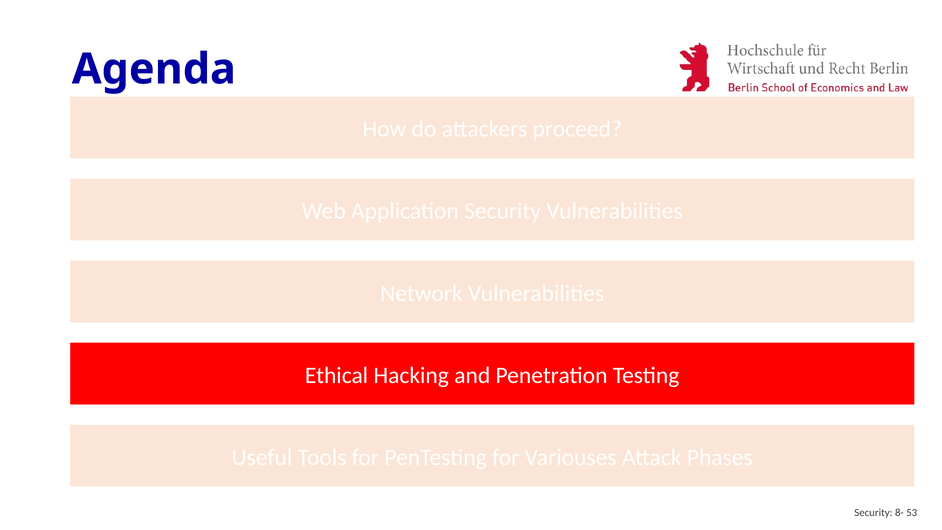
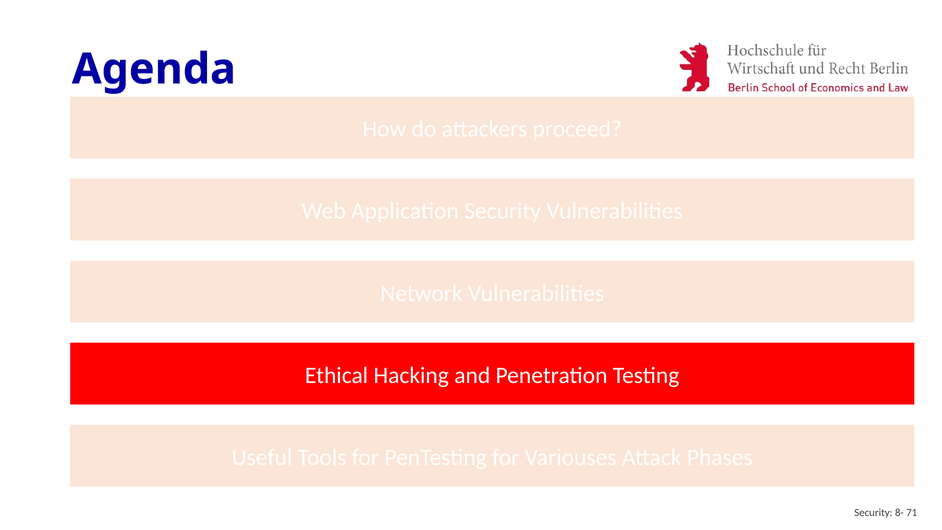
53: 53 -> 71 (912, 512)
